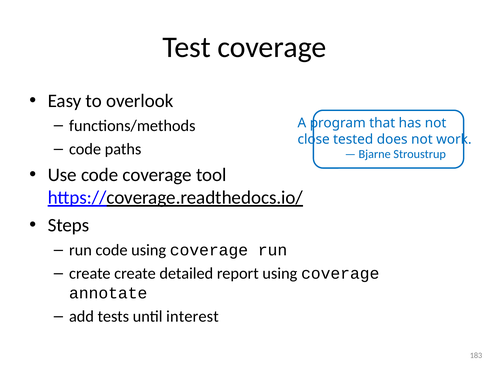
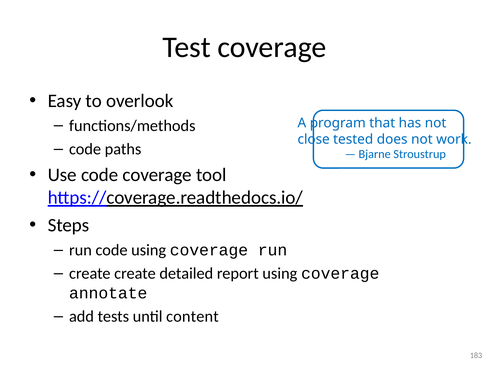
interest: interest -> content (192, 316)
